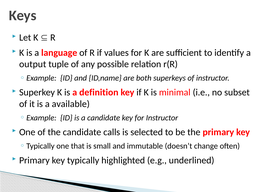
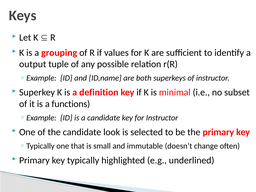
language: language -> grouping (59, 53)
available: available -> functions (71, 104)
calls: calls -> look (112, 132)
